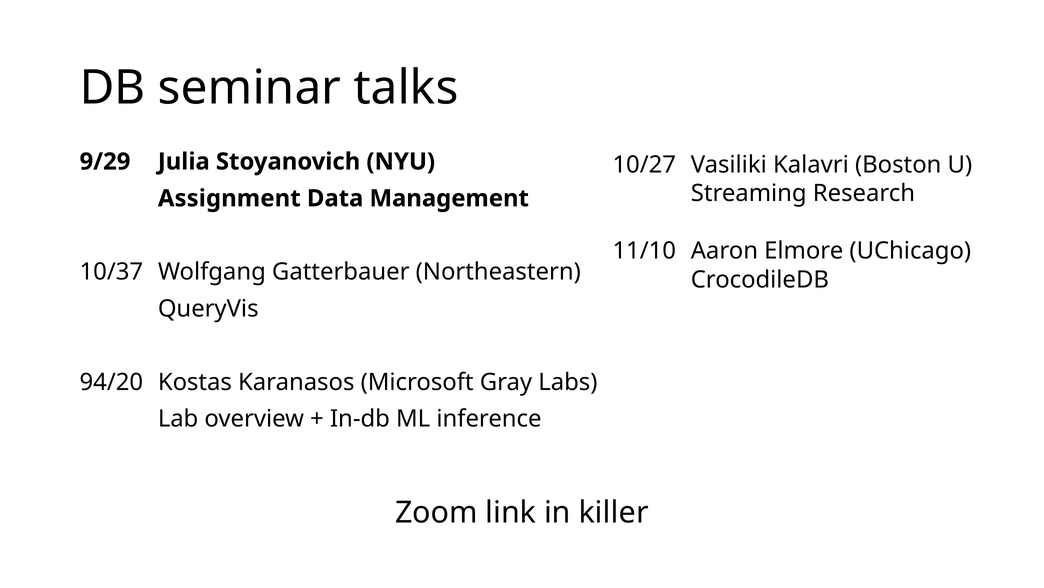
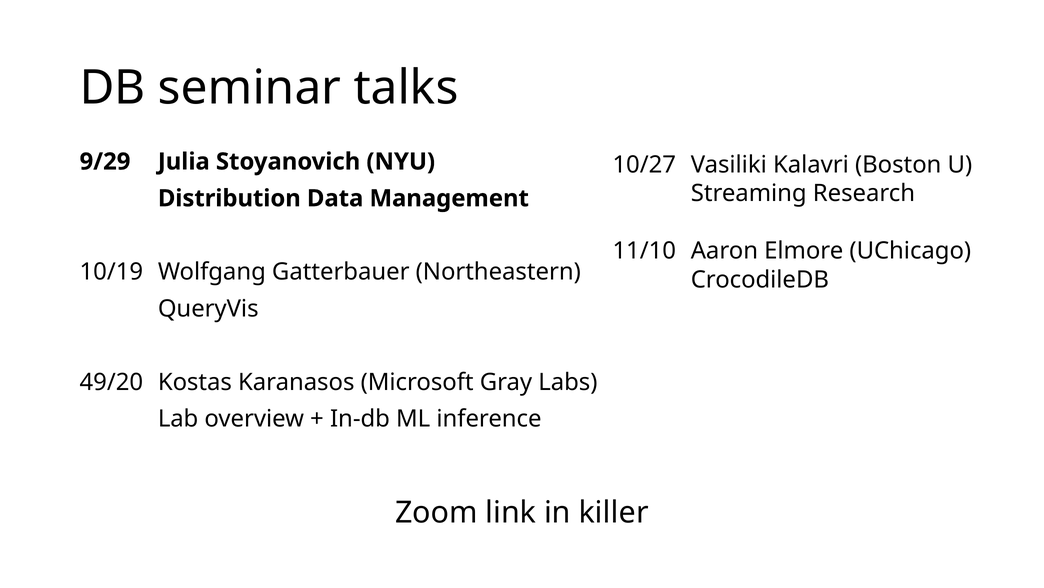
Assignment: Assignment -> Distribution (229, 198)
10/37: 10/37 -> 10/19 (111, 272)
94/20: 94/20 -> 49/20 (111, 382)
